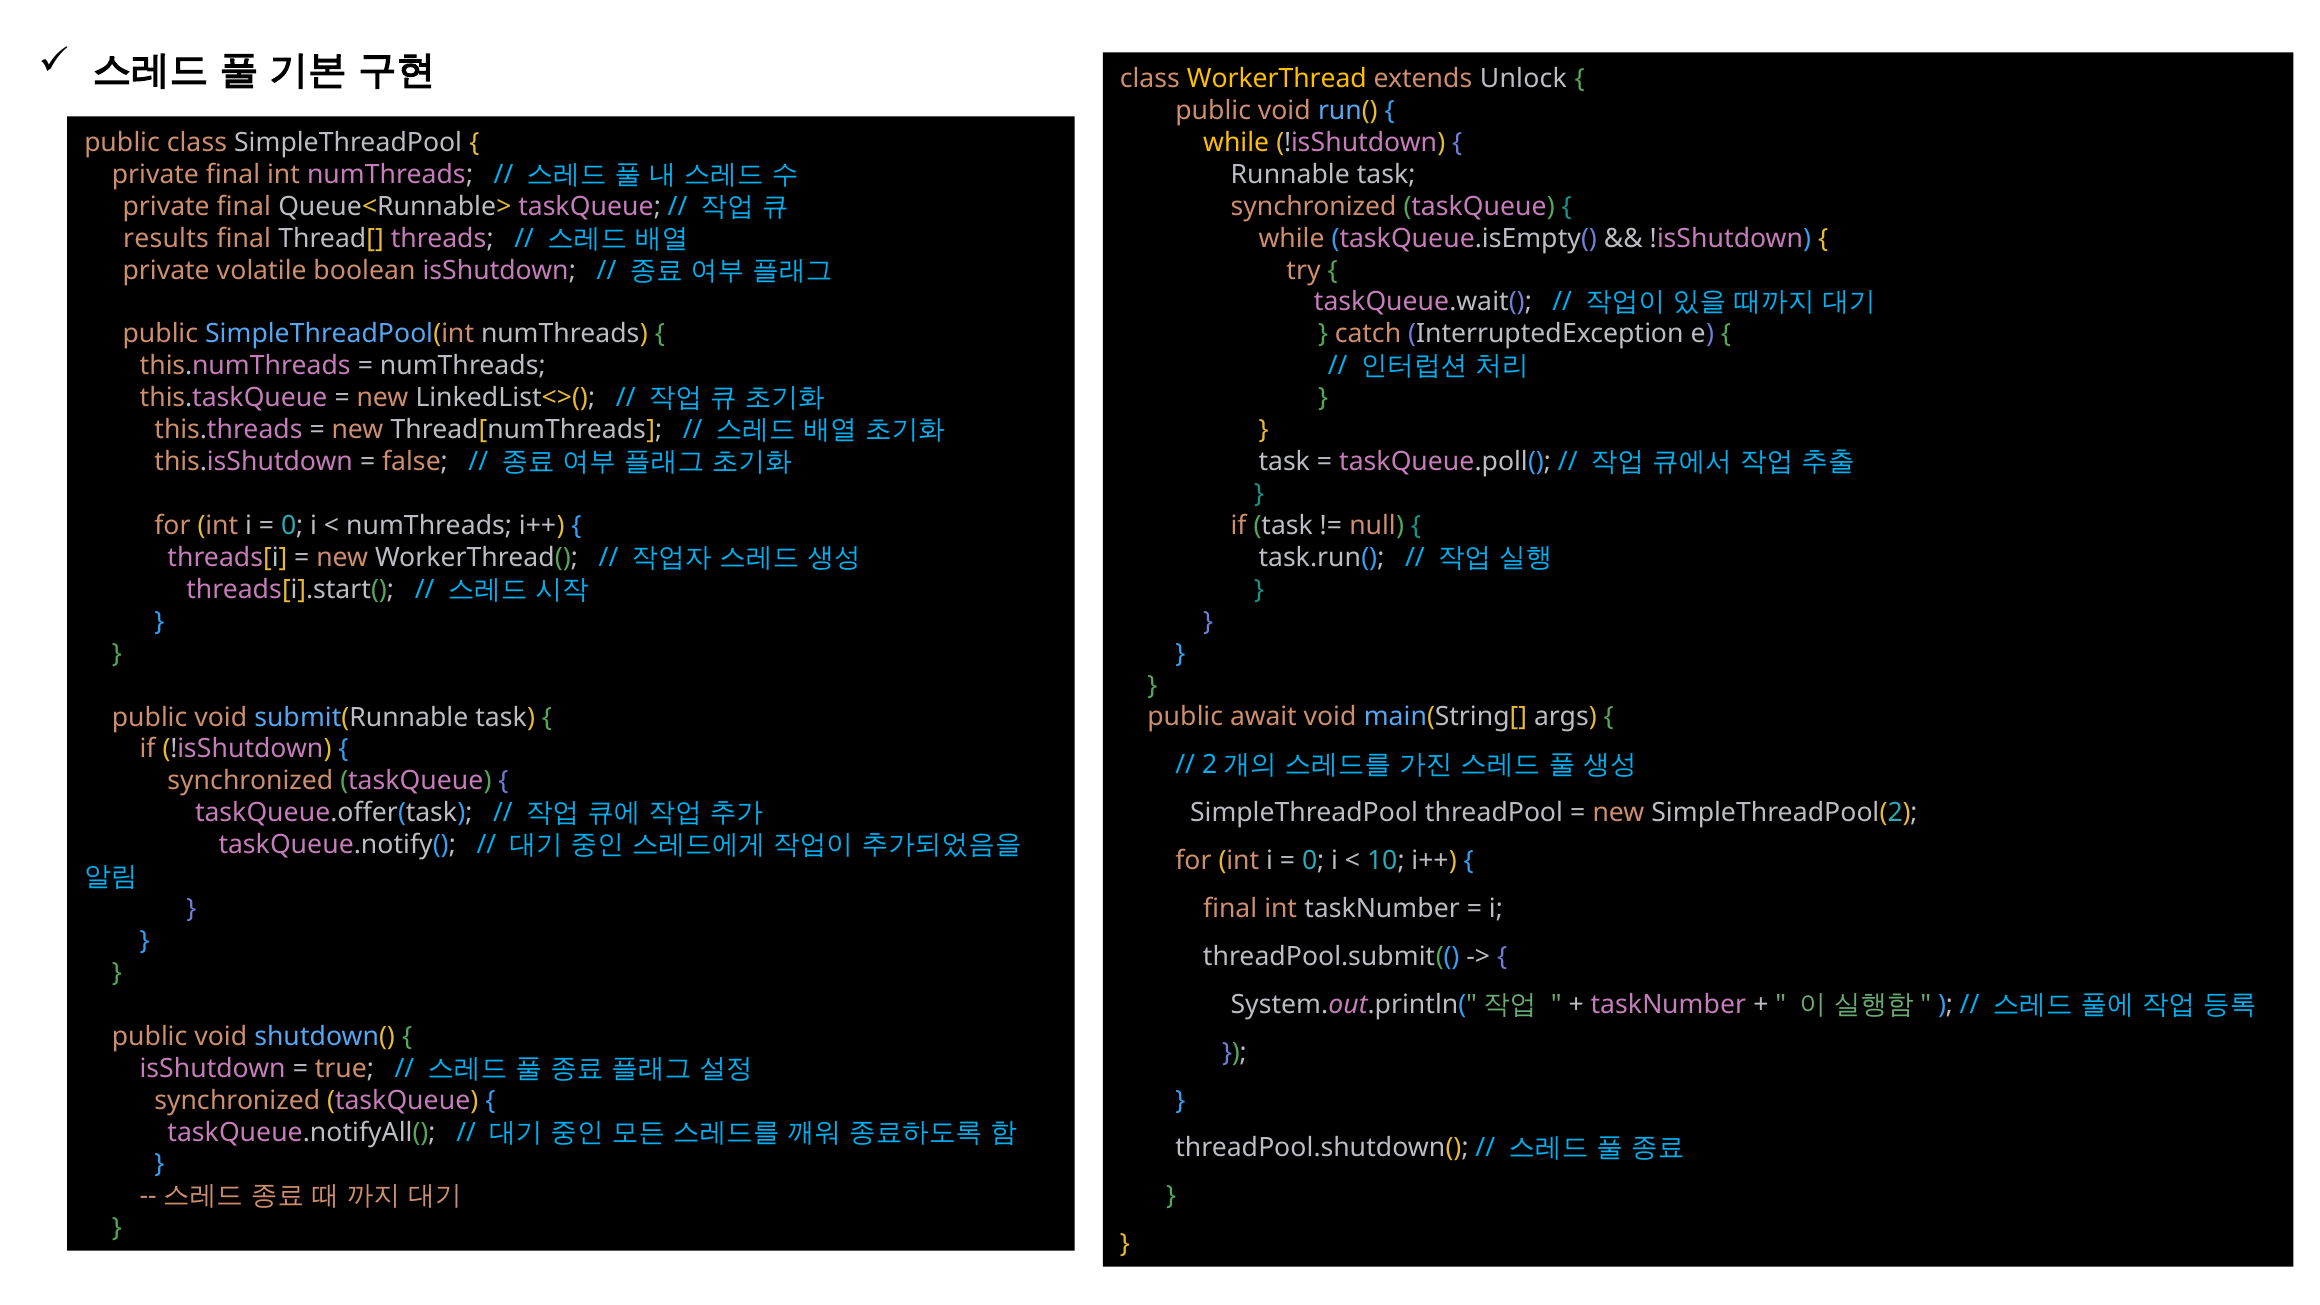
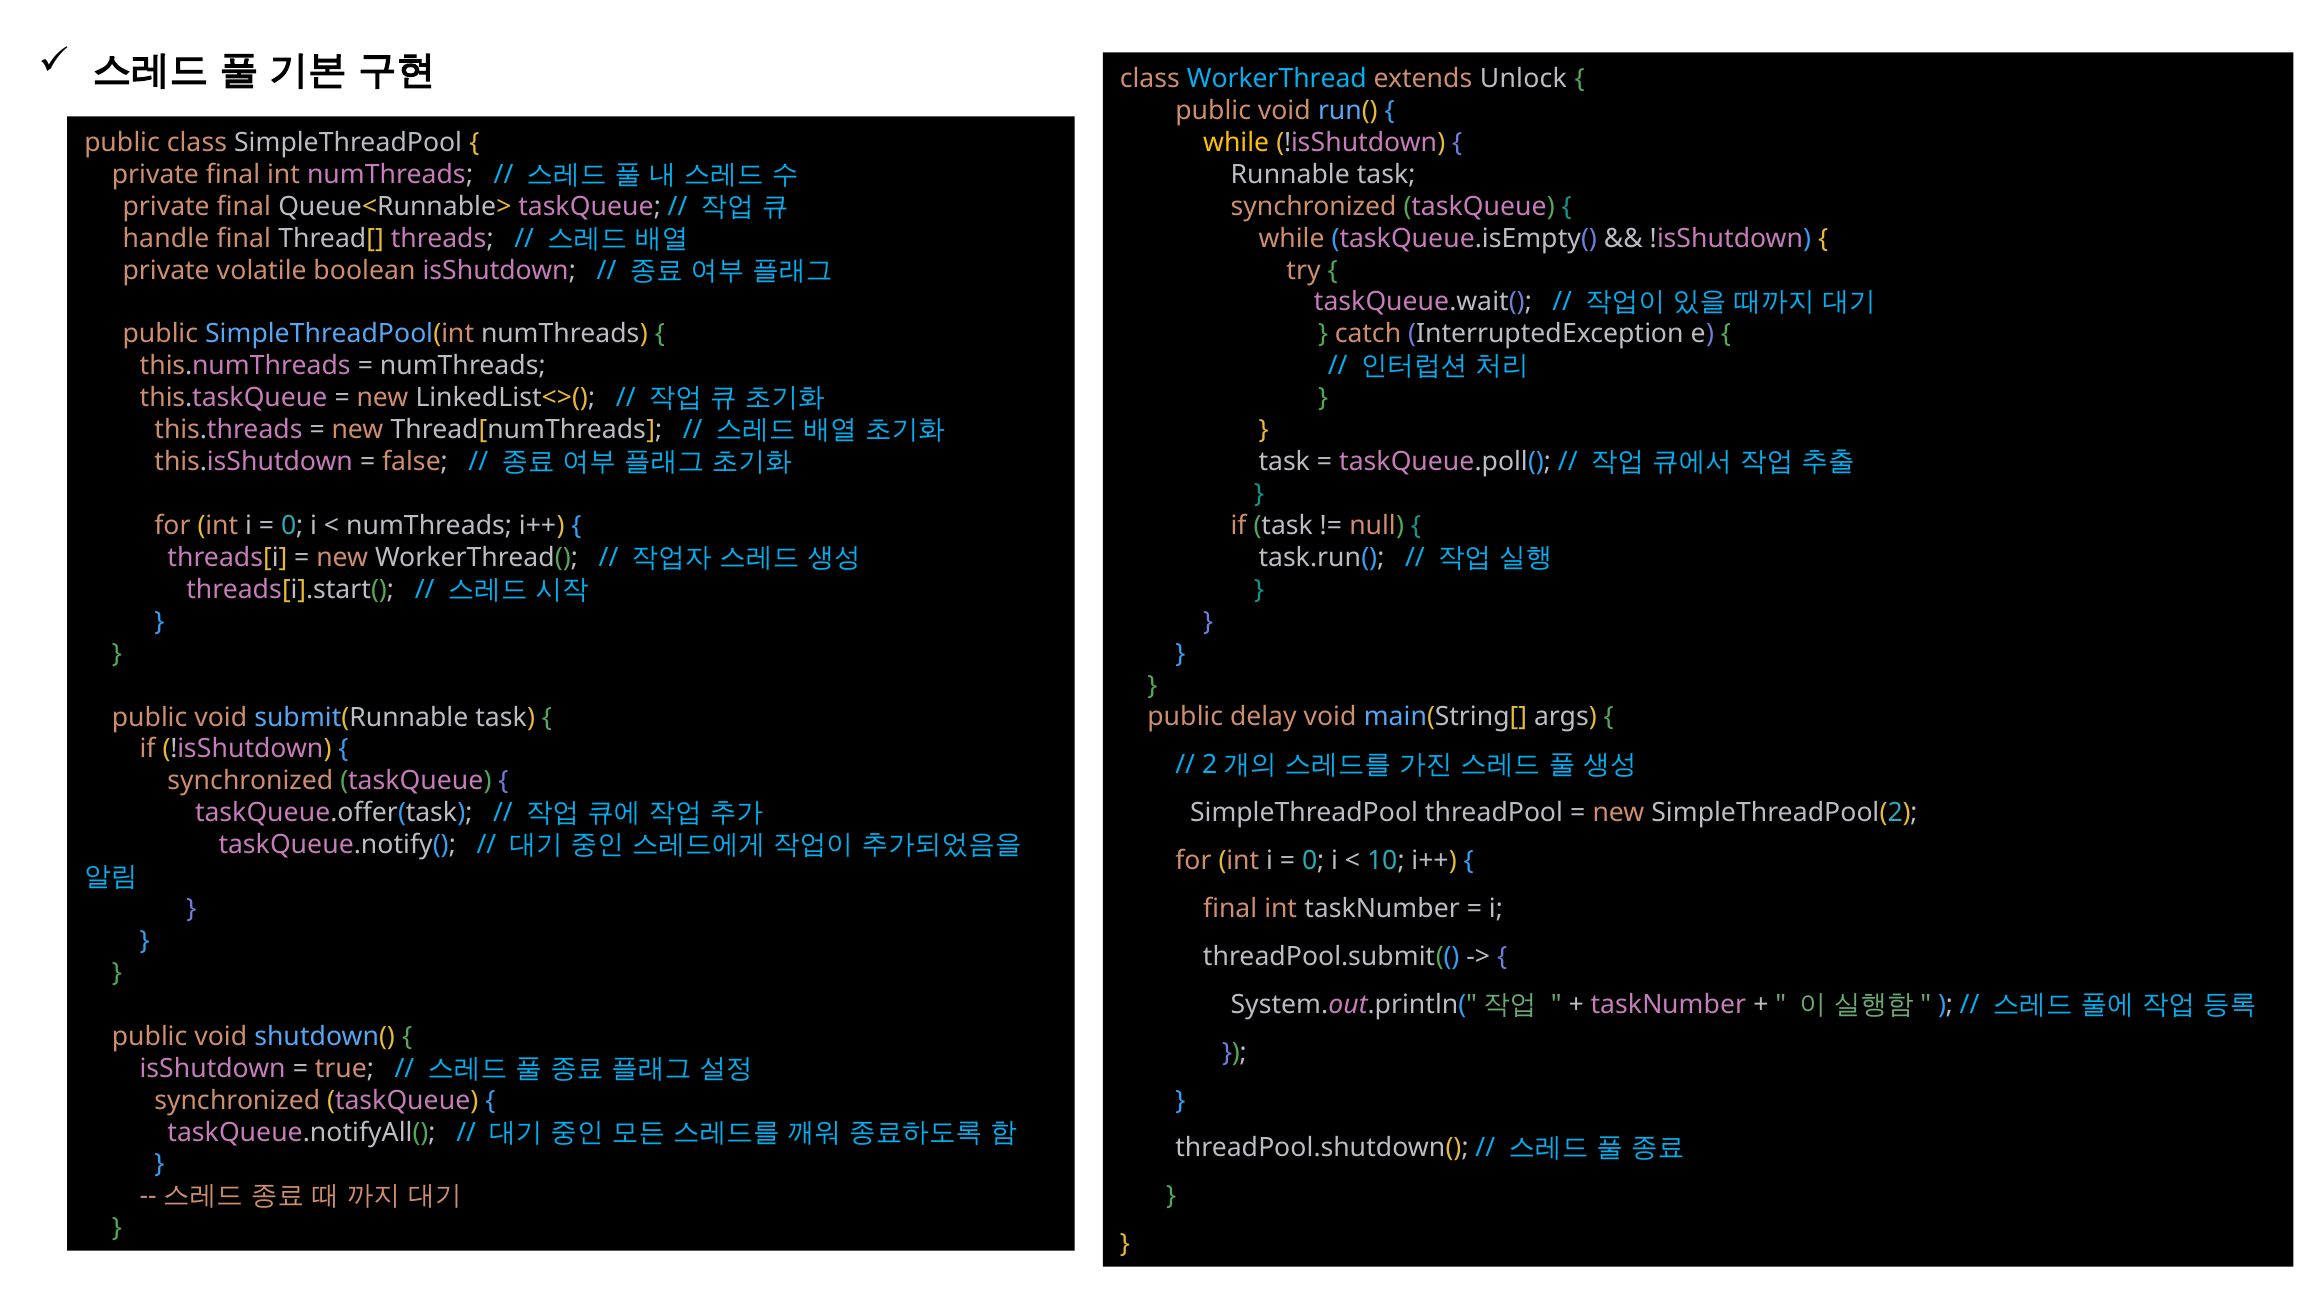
WorkerThread colour: yellow -> light blue (1277, 79)
results: results -> handle (166, 238)
await: await -> delay (1263, 717)
